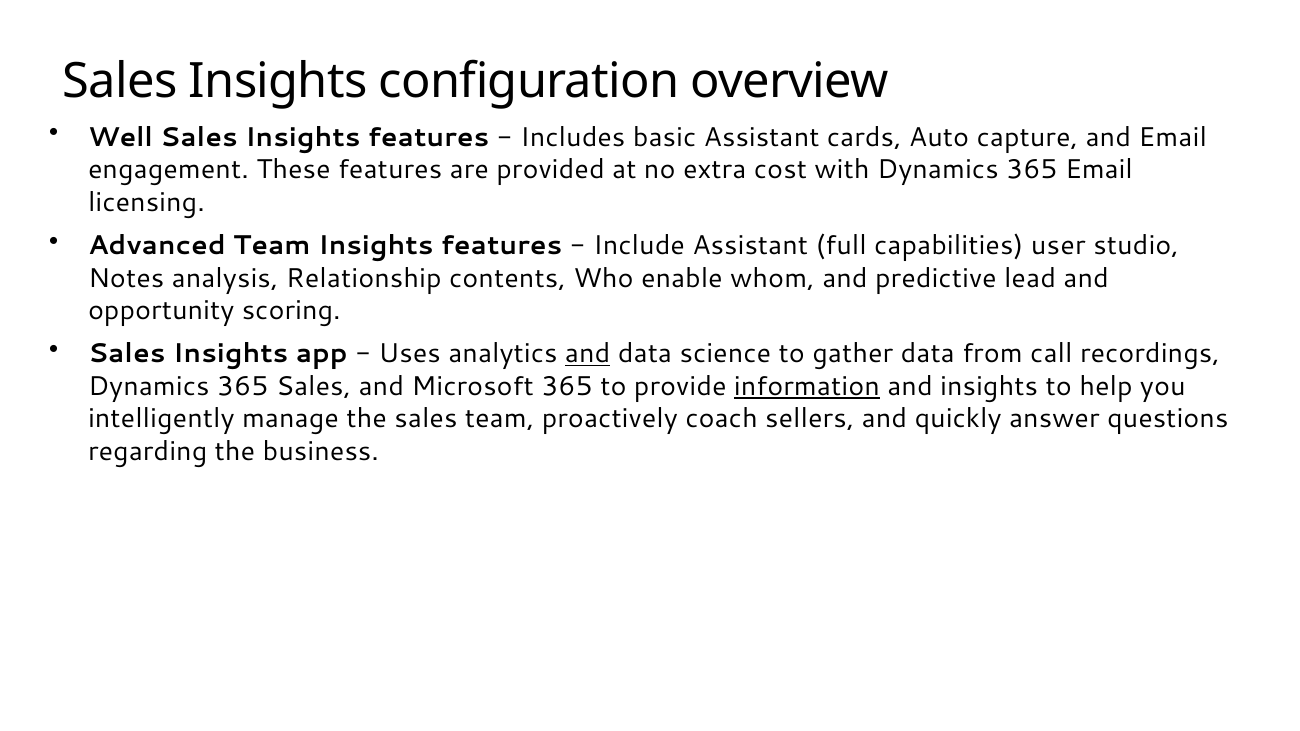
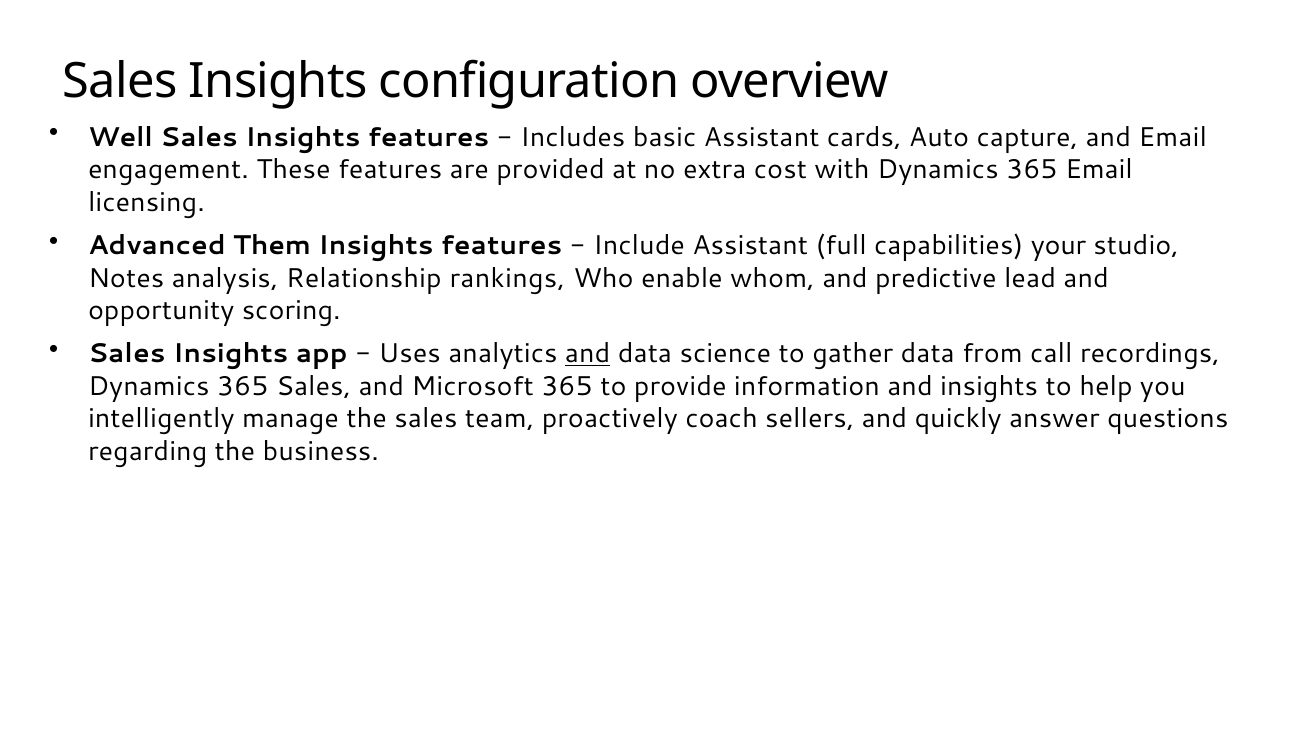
Advanced Team: Team -> Them (272, 246)
user: user -> your (1058, 246)
contents: contents -> rankings (507, 278)
information underline: present -> none (807, 387)
